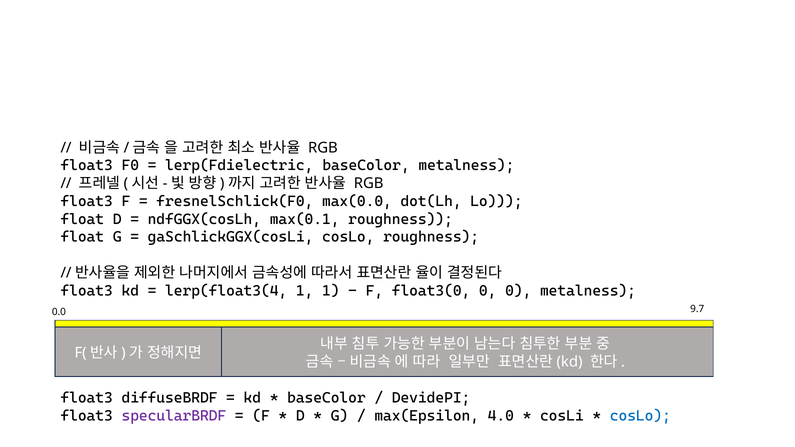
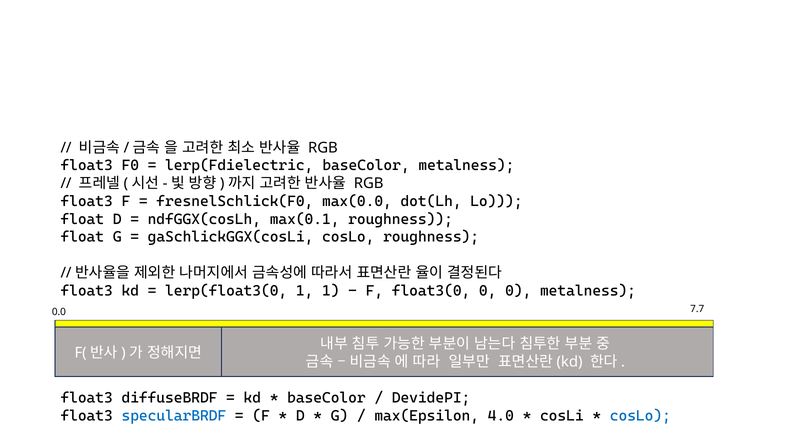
lerp(float3(4: lerp(float3(4 -> lerp(float3(0 (226, 291)
9.7: 9.7 -> 7.7 (697, 309)
specularBRDF colour: purple -> blue (174, 416)
